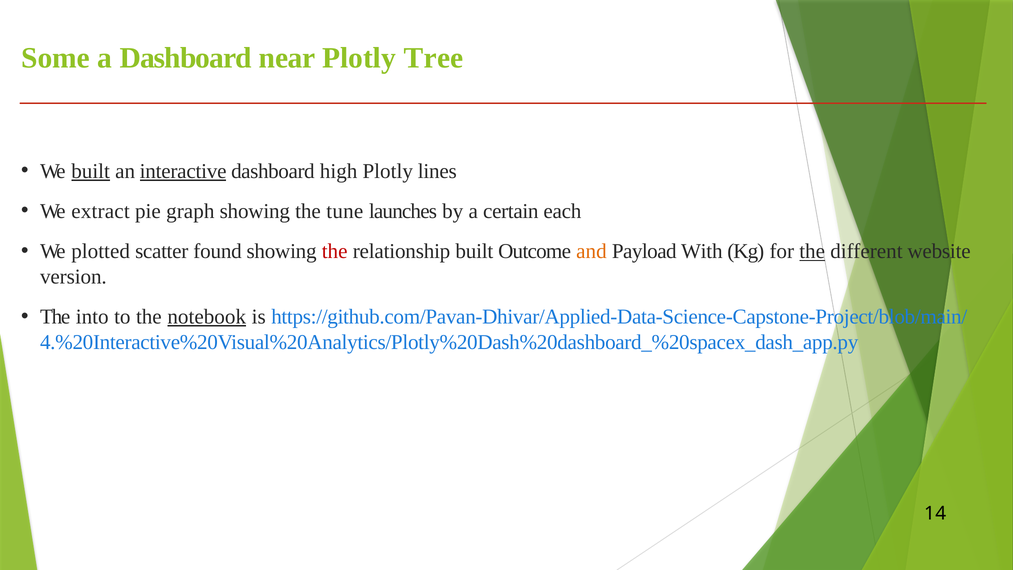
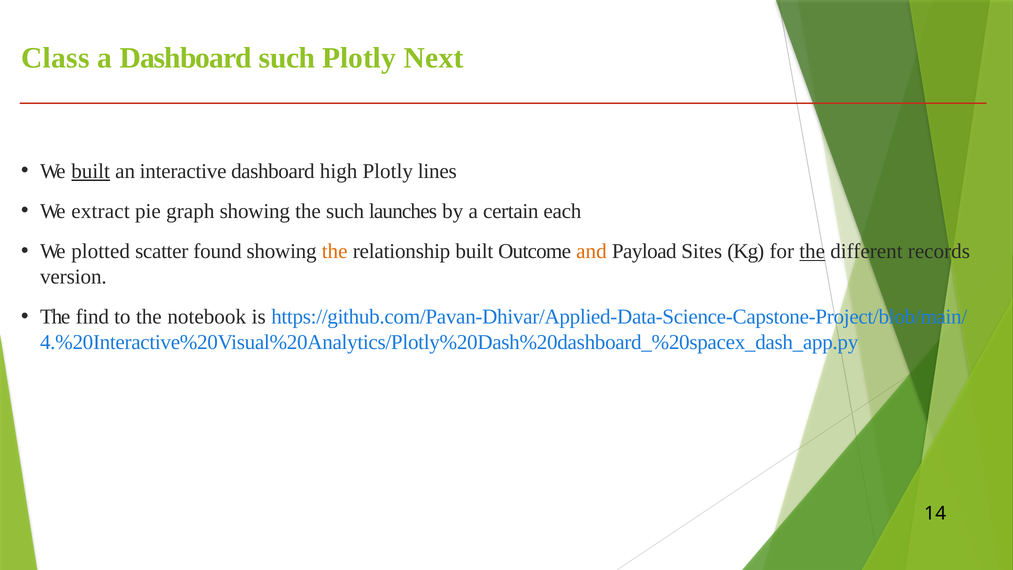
Some: Some -> Class (55, 58)
Dashboard near: near -> such (287, 58)
Tree: Tree -> Next (434, 58)
interactive underline: present -> none (183, 171)
the tune: tune -> such (345, 211)
the colour: red -> orange (335, 251)
With: With -> Sites (702, 251)
website: website -> records (939, 251)
into: into -> find (92, 317)
notebook underline: present -> none (207, 317)
